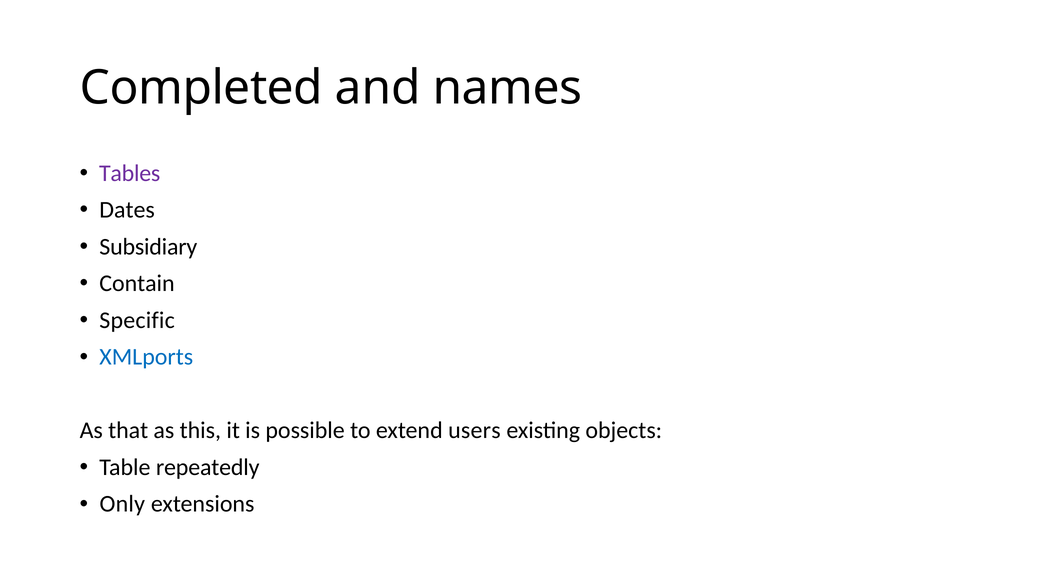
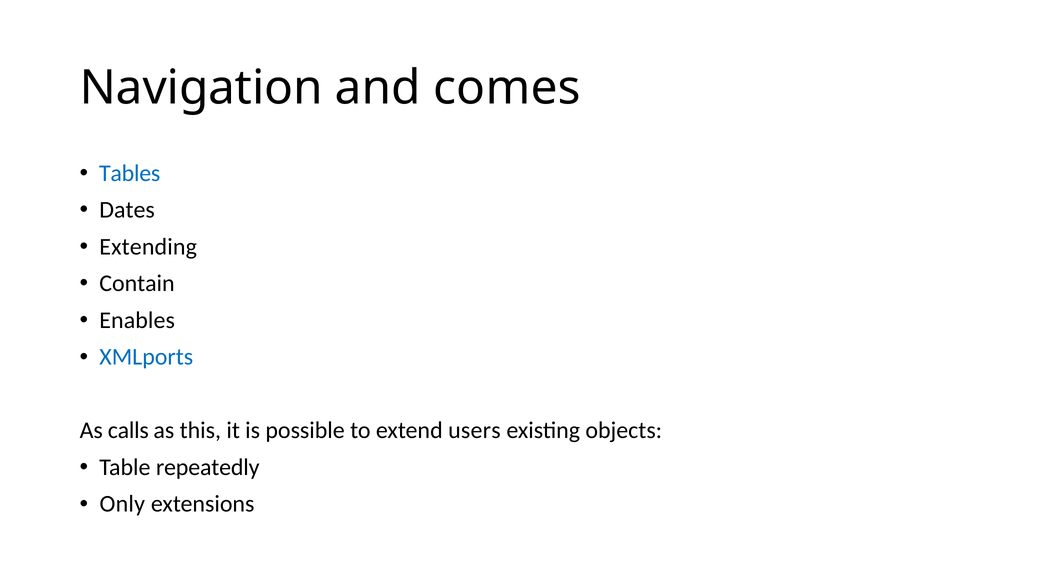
Completed: Completed -> Navigation (201, 88)
names: names -> comes (507, 88)
Tables colour: purple -> blue (130, 173)
Subsidiary: Subsidiary -> Extending (148, 247)
Specific: Specific -> Enables (137, 320)
that: that -> calls (128, 431)
